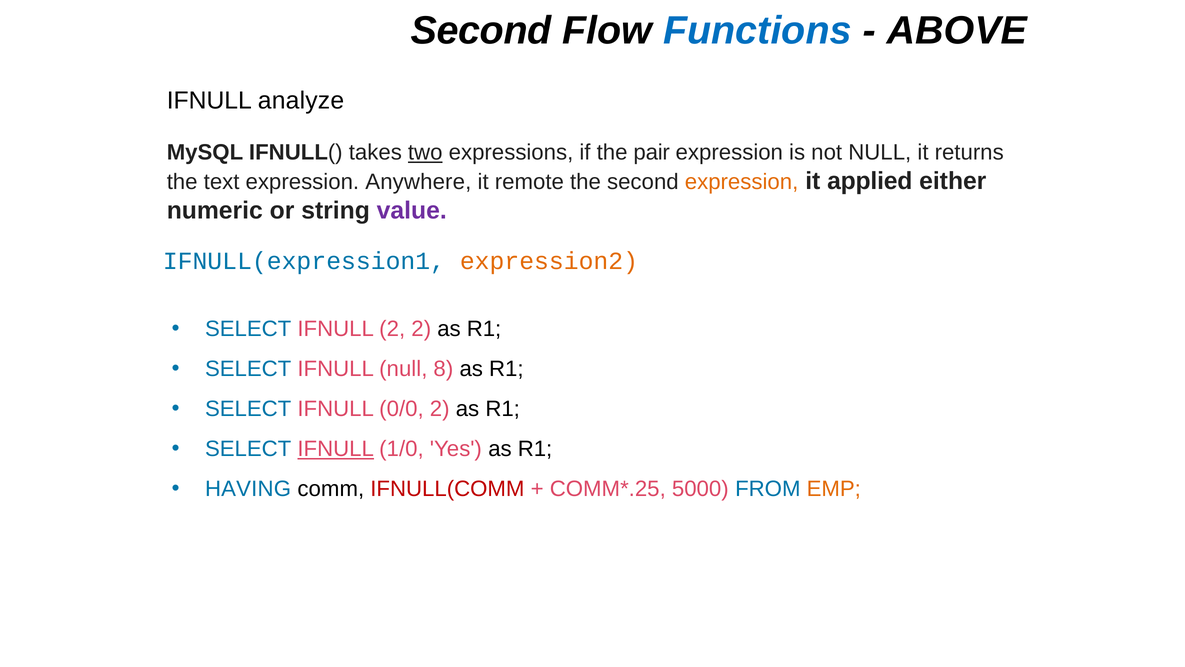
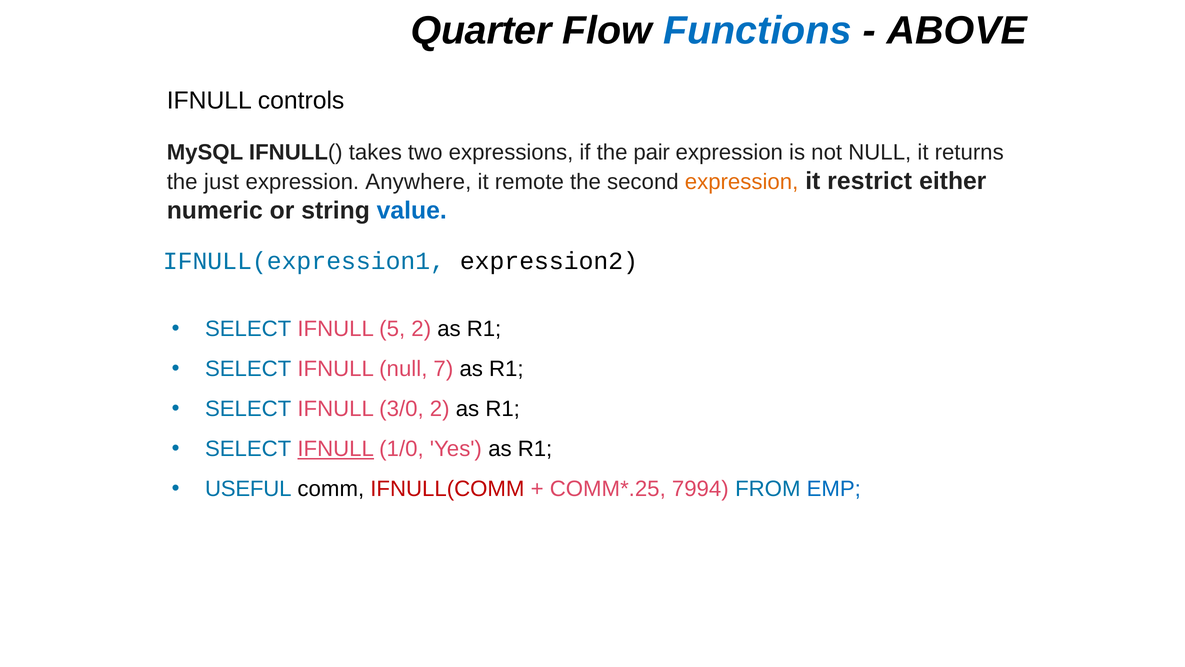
Second: Second -> Quarter (481, 31)
analyze: analyze -> controls (301, 101)
two underline: present -> none (425, 153)
text: text -> just (221, 182)
applied: applied -> restrict (870, 181)
value colour: purple -> blue (412, 211)
expression2 colour: orange -> black (549, 261)
IFNULL 2: 2 -> 5 (392, 329)
8: 8 -> 7 (443, 369)
0/0: 0/0 -> 3/0 (401, 409)
HAVING: HAVING -> USEFUL (248, 489)
5000: 5000 -> 7994 (700, 489)
EMP colour: orange -> blue (834, 489)
